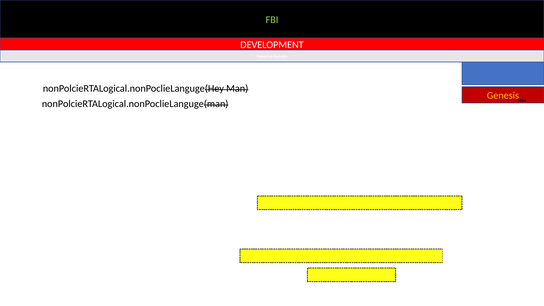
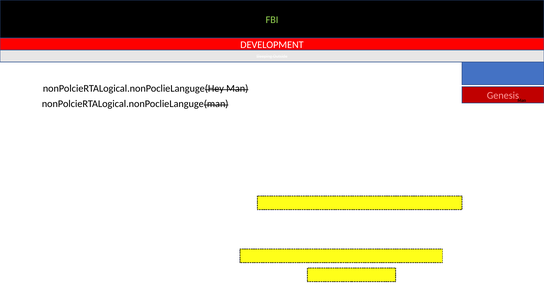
Genesis colour: yellow -> pink (503, 96)
